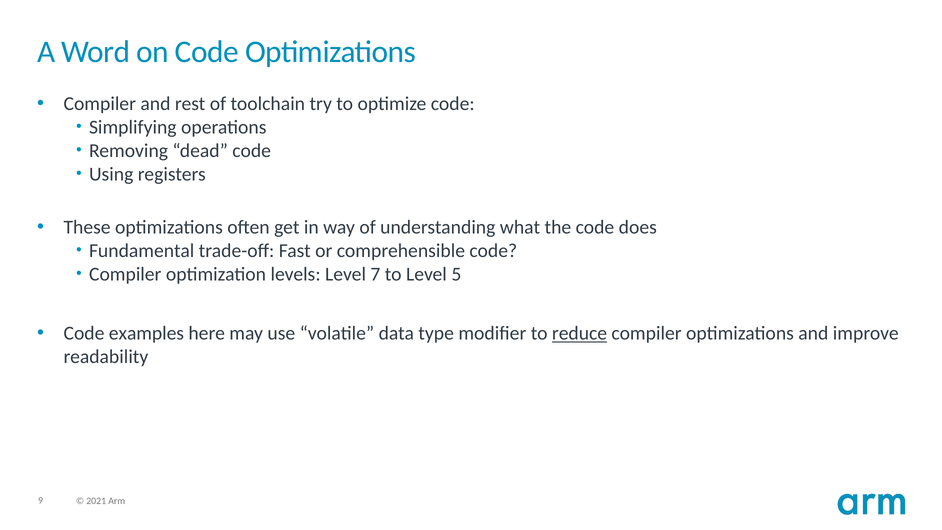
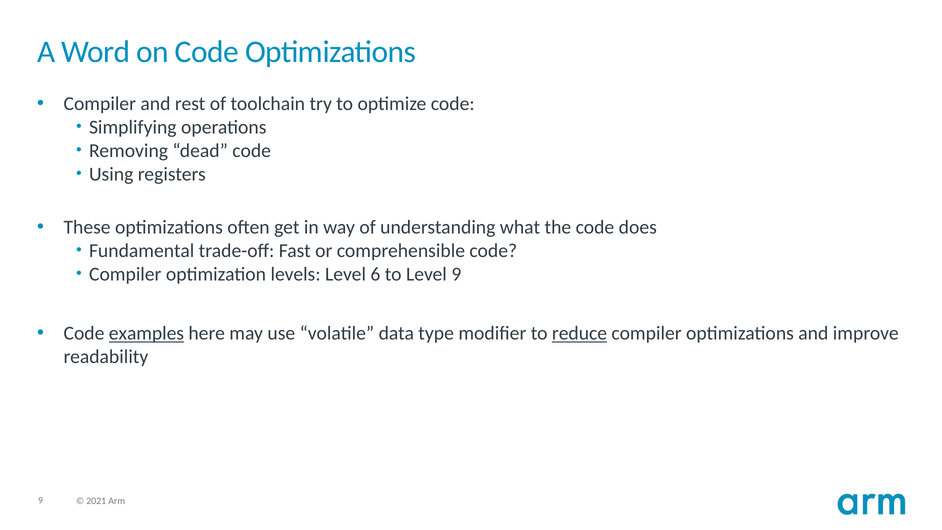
7: 7 -> 6 (375, 274)
Level 5: 5 -> 9 (456, 274)
examples underline: none -> present (146, 333)
